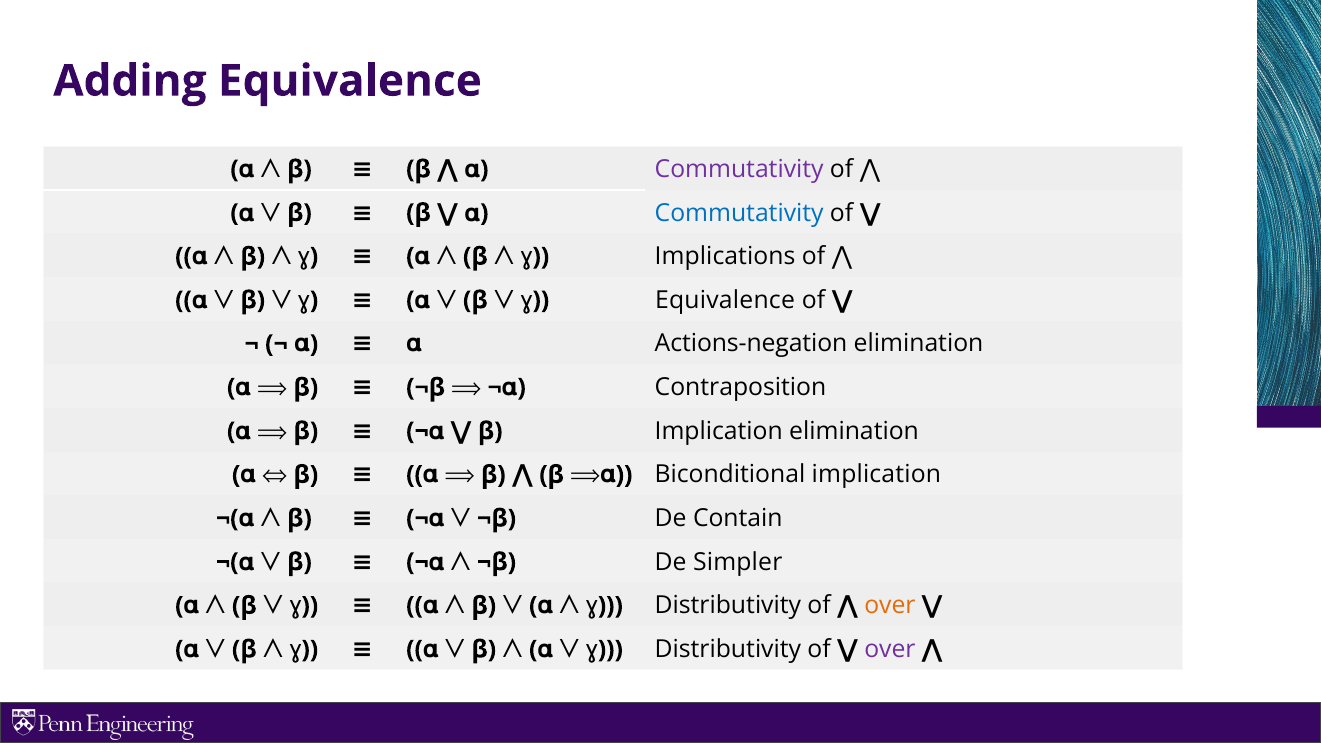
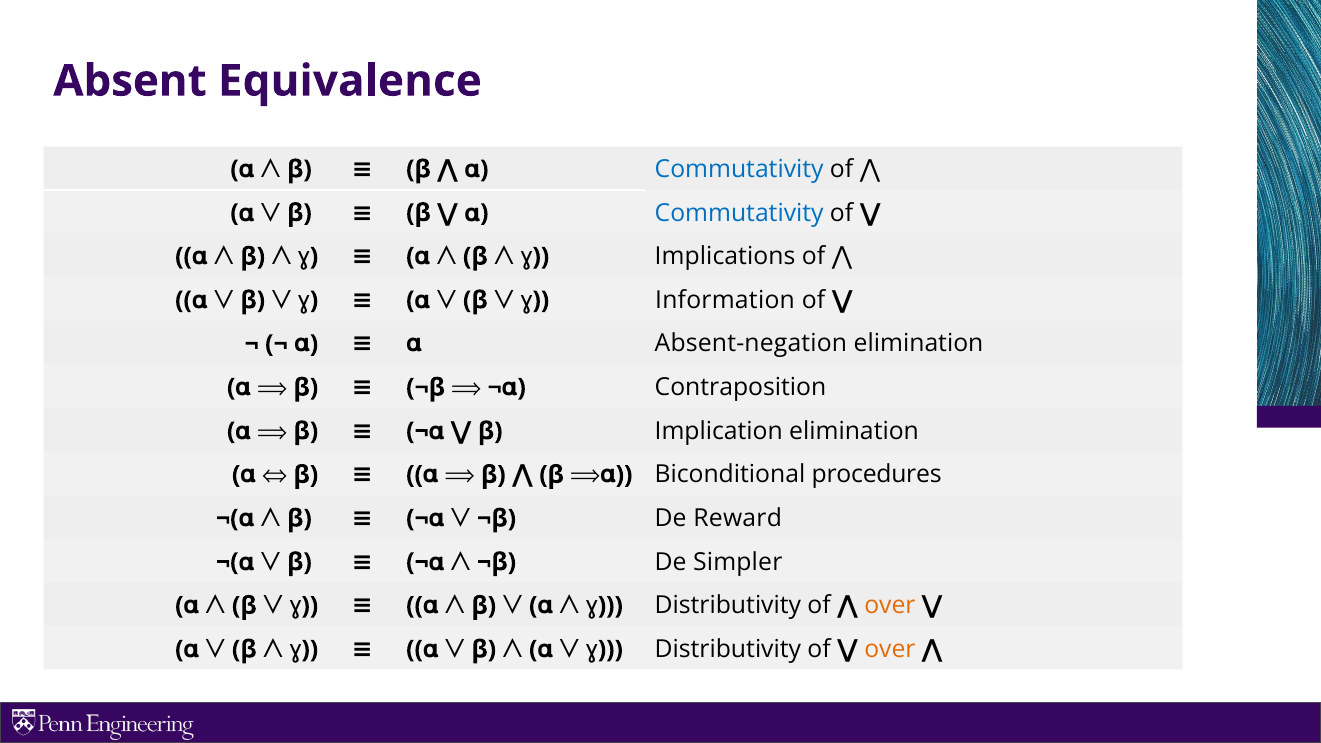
Adding: Adding -> Absent (130, 81)
Commutativity colour: purple -> blue (739, 169)
ɣ Equivalence: Equivalence -> Information (725, 300)
Actions-negation: Actions-negation -> Absent-negation (751, 344)
Biconditional implication: implication -> procedures (877, 475)
Contain: Contain -> Reward (738, 518)
over colour: purple -> orange (890, 649)
